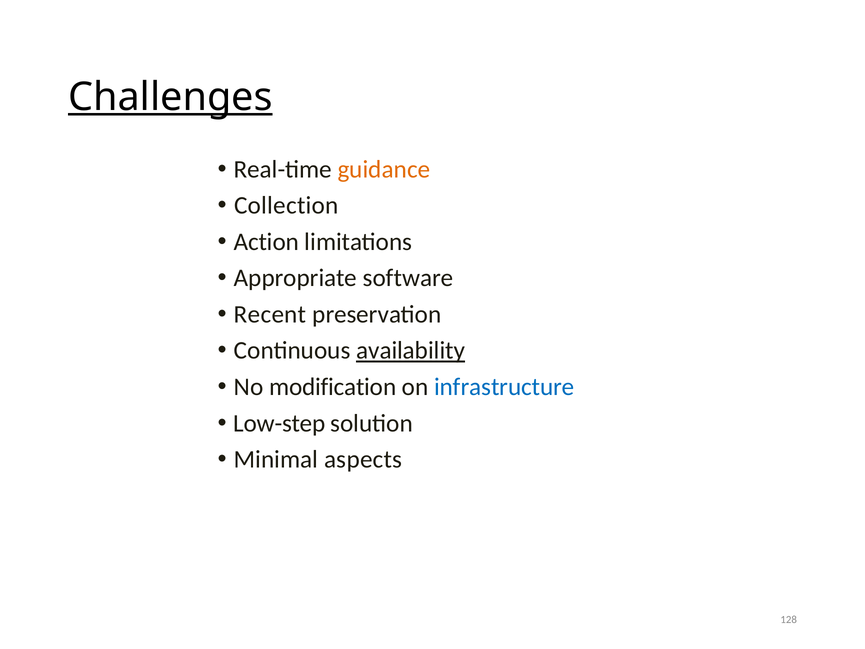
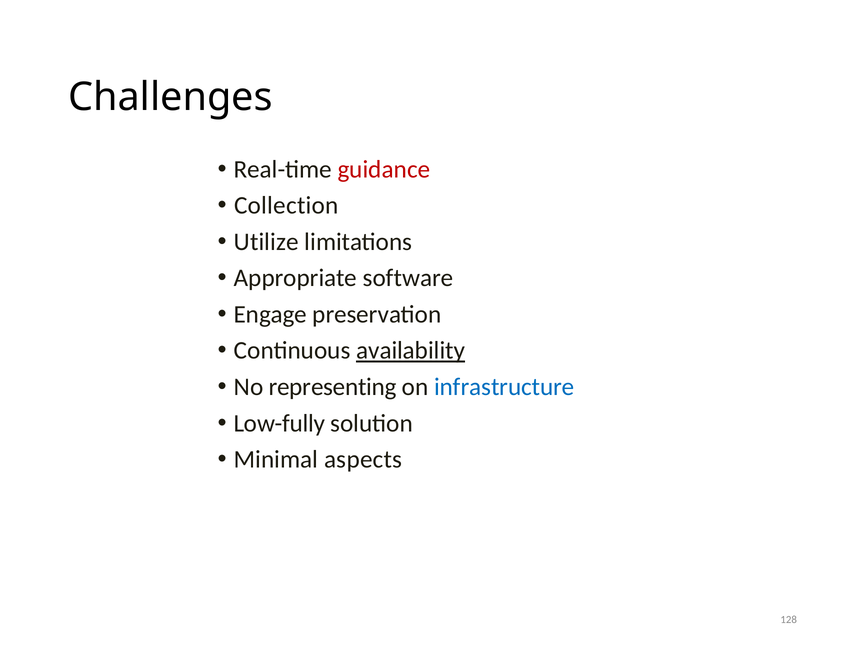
Challenges underline: present -> none (170, 97)
guidance colour: orange -> red (384, 169)
Action: Action -> Utilize (266, 242)
Recent: Recent -> Engage (270, 314)
modification: modification -> representing (333, 387)
Low-step: Low-step -> Low-fully (279, 423)
